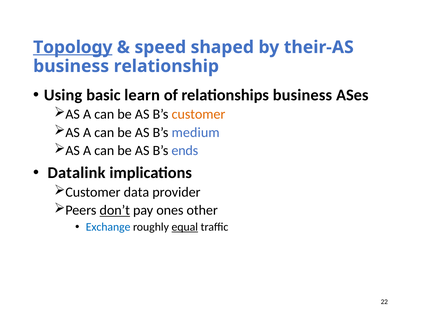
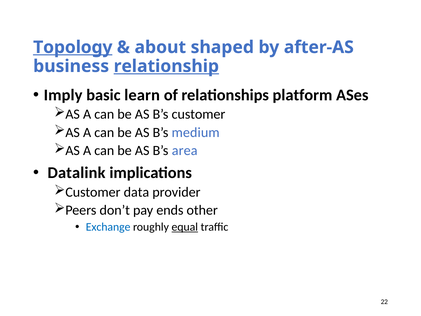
speed: speed -> about (160, 47)
their-AS: their-AS -> after-AS (319, 47)
relationship underline: none -> present (166, 66)
Using: Using -> Imply (63, 95)
relationships business: business -> platform (302, 95)
customer colour: orange -> black (198, 114)
ends: ends -> area (185, 150)
don’t underline: present -> none (115, 210)
ones: ones -> ends (170, 210)
